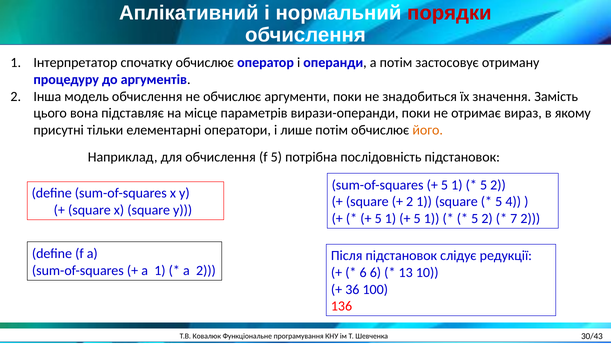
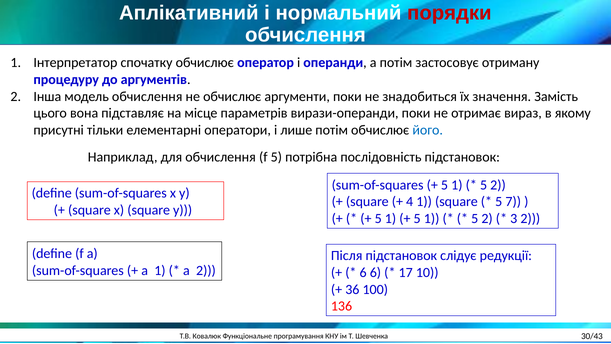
його colour: orange -> blue (428, 130)
2: 2 -> 4 (410, 202)
4: 4 -> 7 (513, 202)
7: 7 -> 3 (514, 218)
13: 13 -> 17 (406, 272)
